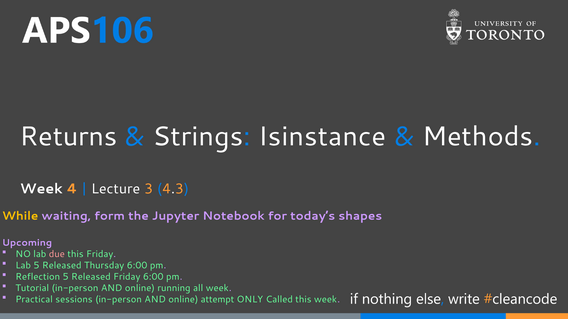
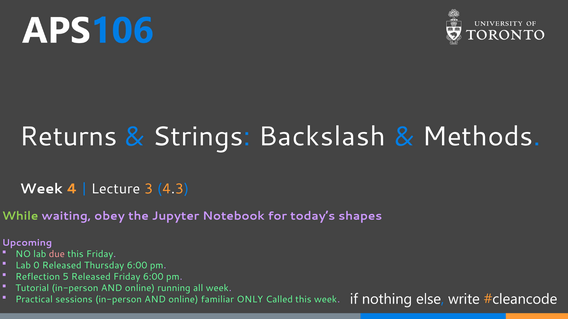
Isinstance: Isinstance -> Backslash (322, 137)
While colour: yellow -> light green (20, 216)
form: form -> obey (110, 216)
Lab 5: 5 -> 0 (36, 266)
attempt: attempt -> familiar (217, 300)
